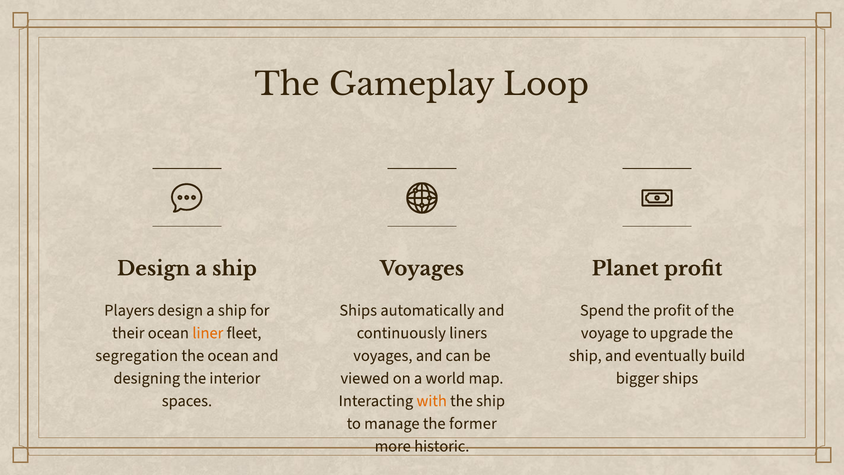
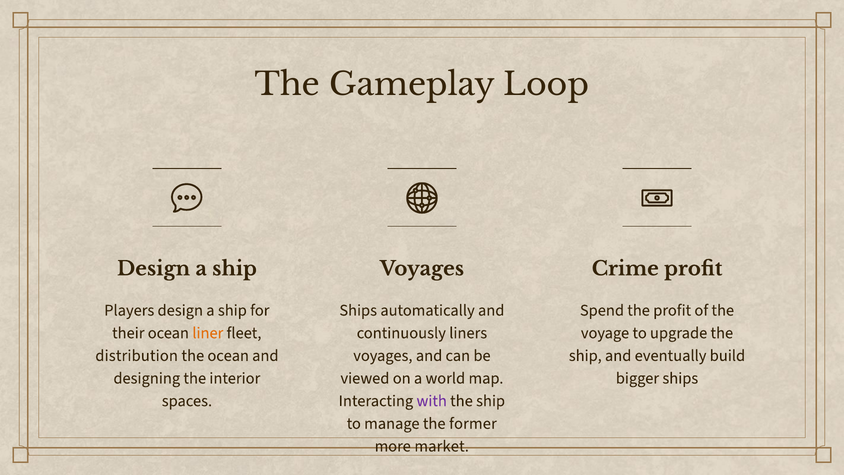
Planet: Planet -> Crime (625, 269)
segregation: segregation -> distribution (137, 355)
with colour: orange -> purple (432, 401)
historic: historic -> market (442, 446)
